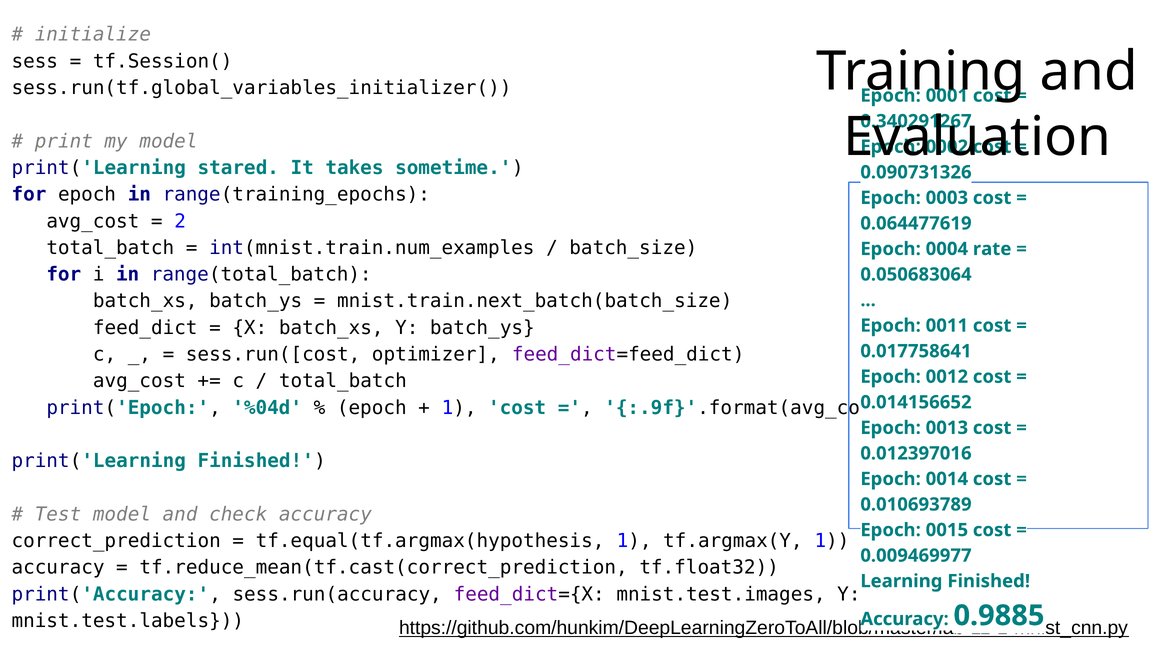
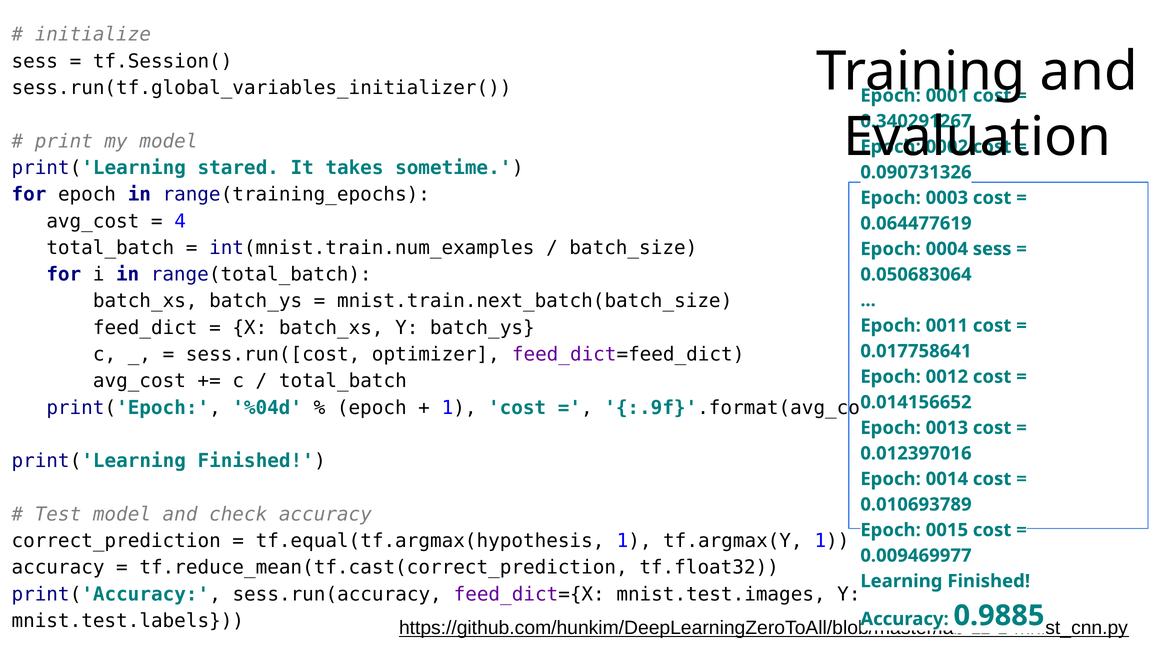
2: 2 -> 4 (180, 221)
rate: rate -> sess (992, 249)
